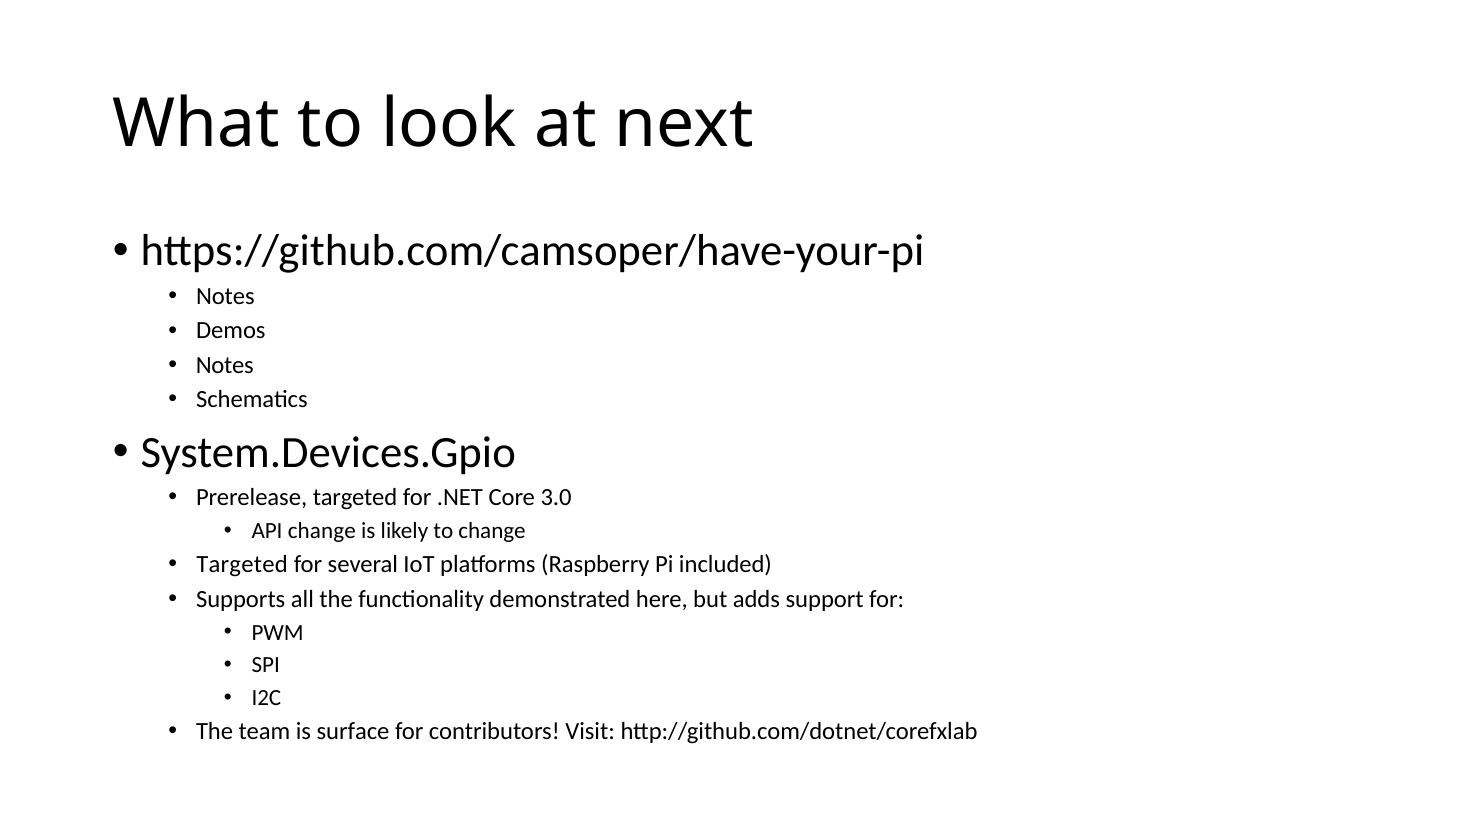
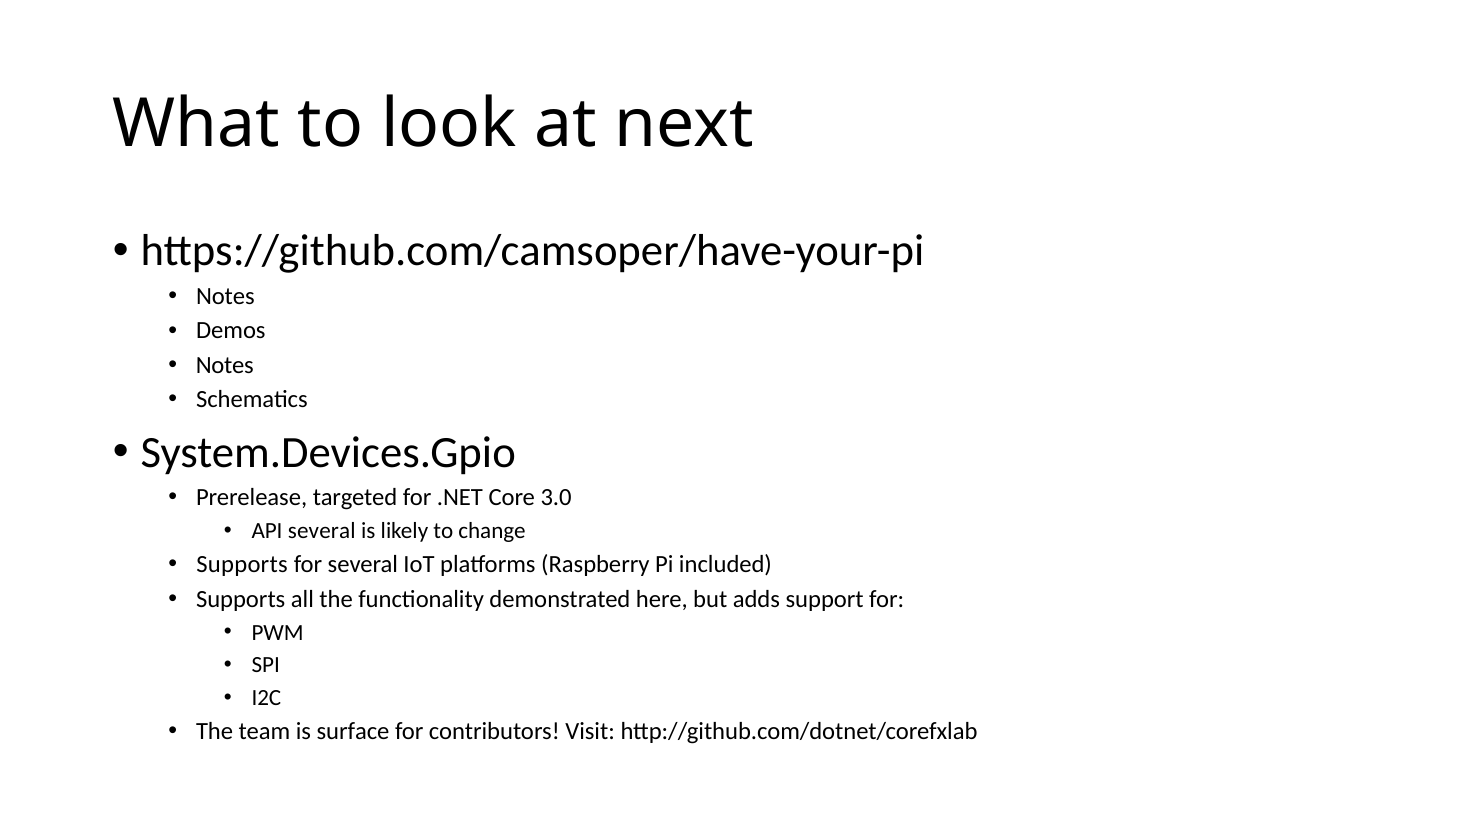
API change: change -> several (322, 531)
Targeted: Targeted -> Supports (242, 564)
